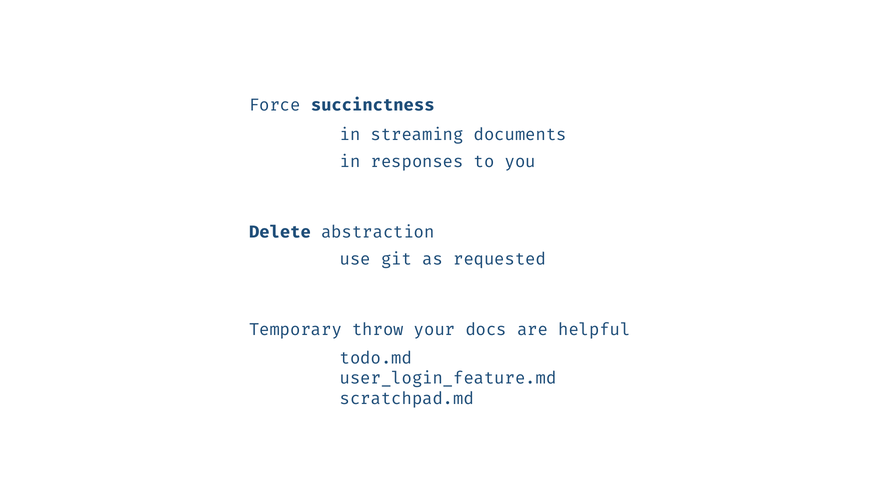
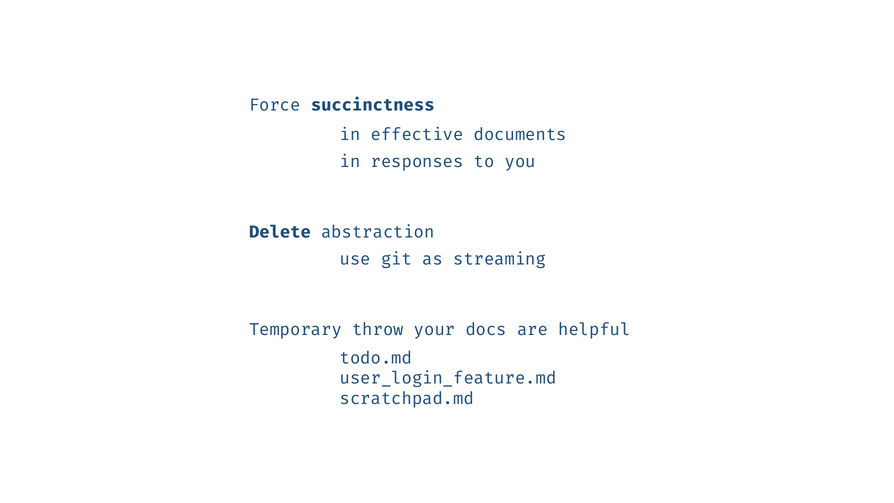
streaming: streaming -> effective (417, 135)
requested: requested -> streaming (500, 259)
